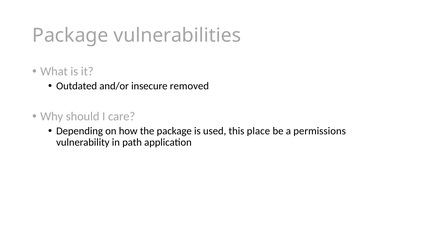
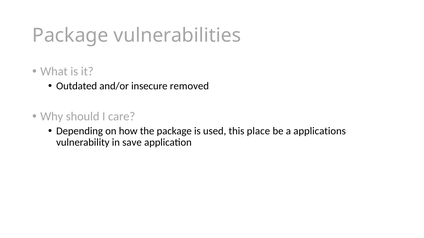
permissions: permissions -> applications (320, 131)
path: path -> save (132, 143)
